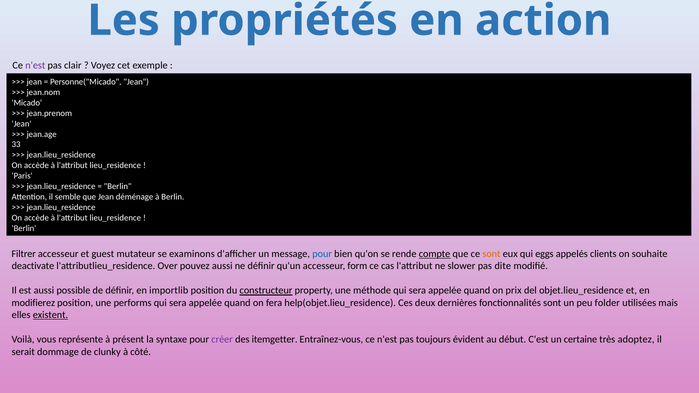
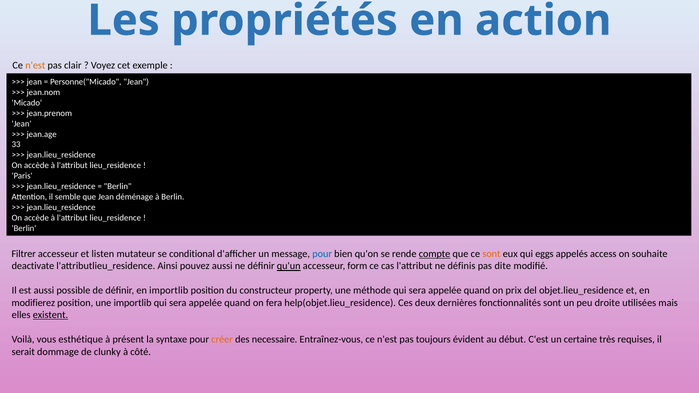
n'est colour: purple -> orange (35, 65)
guest: guest -> listen (103, 254)
examinons: examinons -> conditional (192, 254)
clients: clients -> access (603, 254)
Over: Over -> Ainsi (168, 266)
qu'un underline: none -> present (289, 266)
slower: slower -> définis (461, 266)
constructeur underline: present -> none (266, 291)
une performs: performs -> importlib (133, 303)
folder: folder -> droite (607, 303)
représente: représente -> esthétique (81, 340)
créer colour: purple -> orange (222, 340)
itemgetter: itemgetter -> necessaire (275, 340)
adoptez: adoptez -> requises (636, 340)
